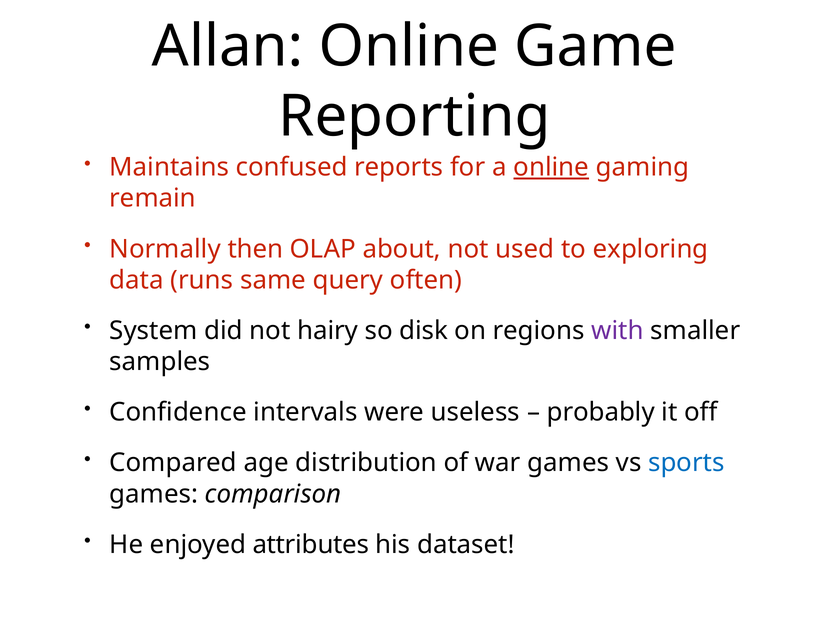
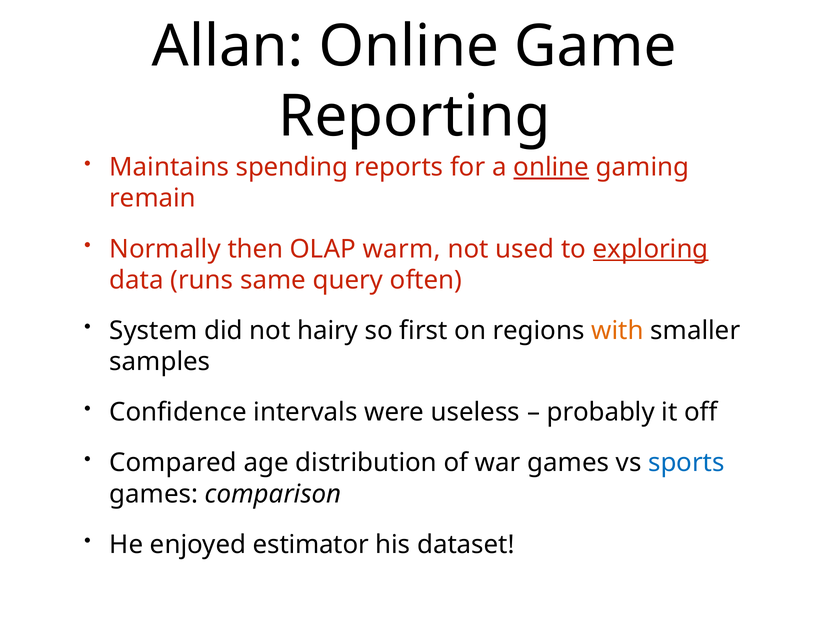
confused: confused -> spending (292, 167)
about: about -> warm (402, 249)
exploring underline: none -> present (651, 249)
disk: disk -> first (424, 331)
with colour: purple -> orange (617, 331)
attributes: attributes -> estimator (311, 544)
